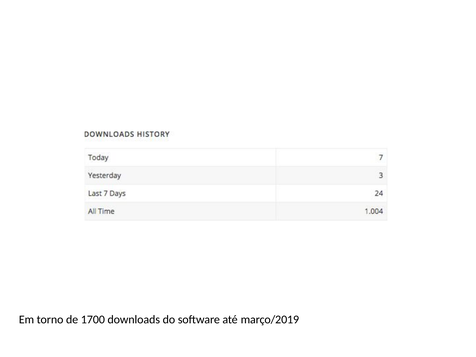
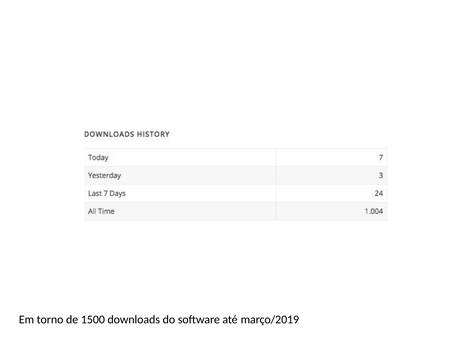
1700: 1700 -> 1500 (93, 320)
